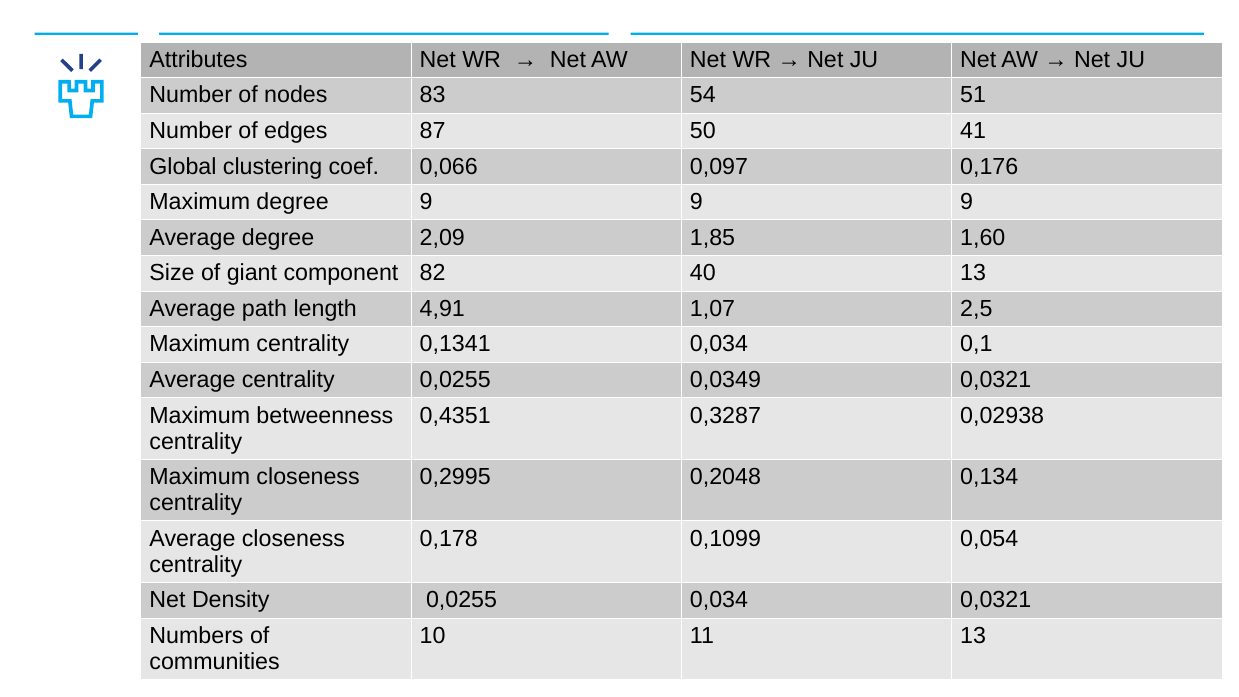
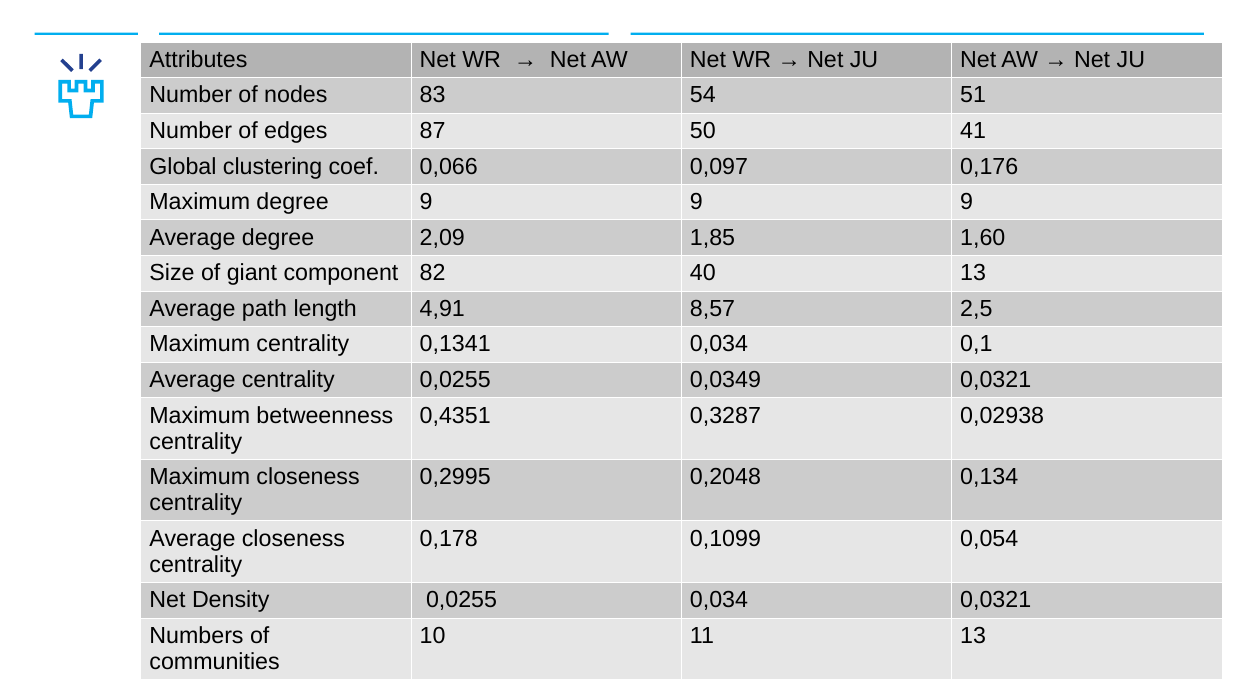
1,07: 1,07 -> 8,57 (713, 309)
